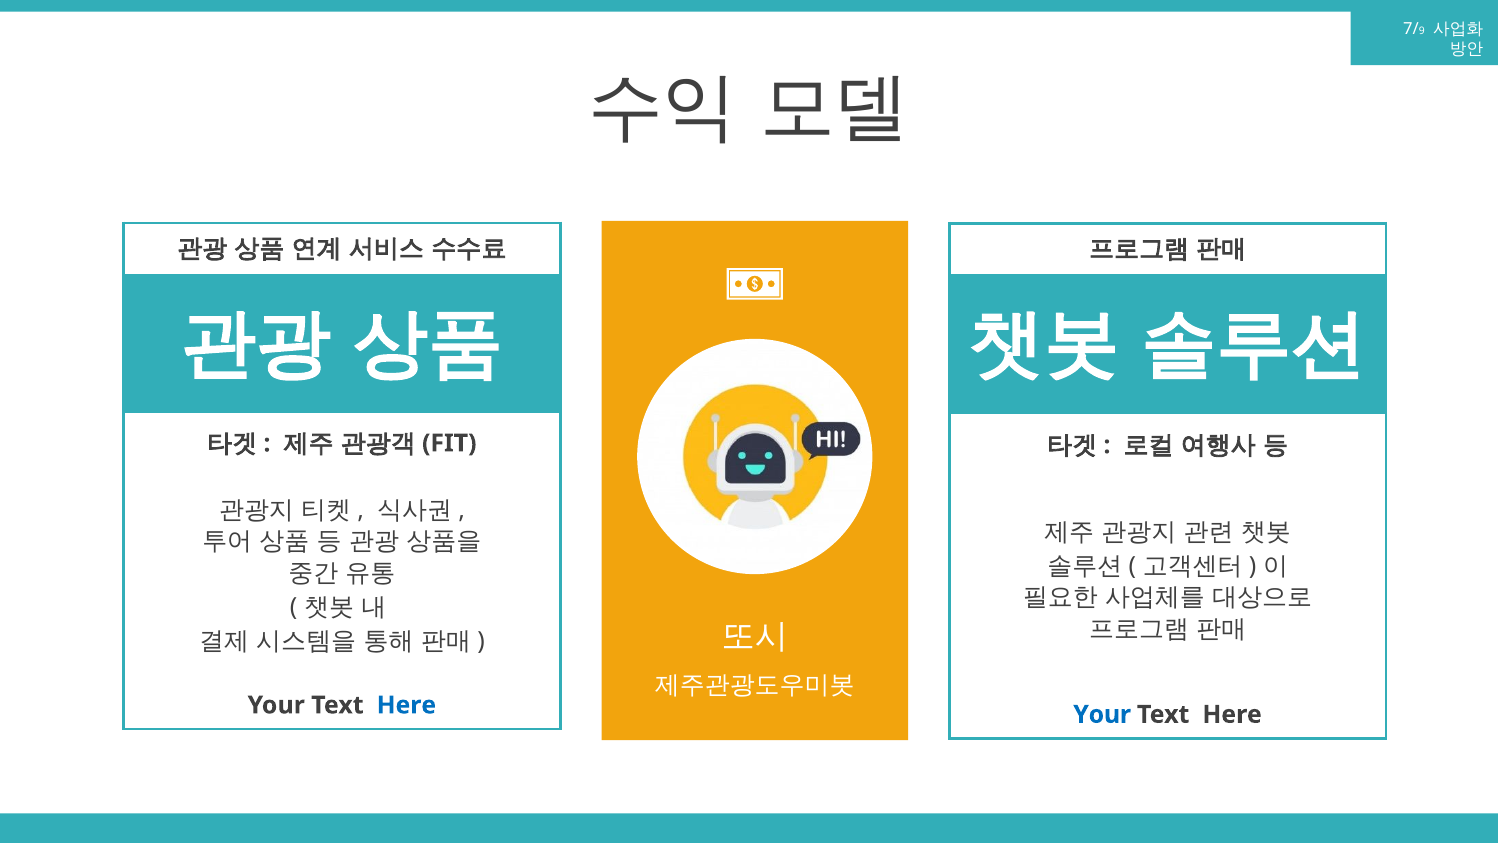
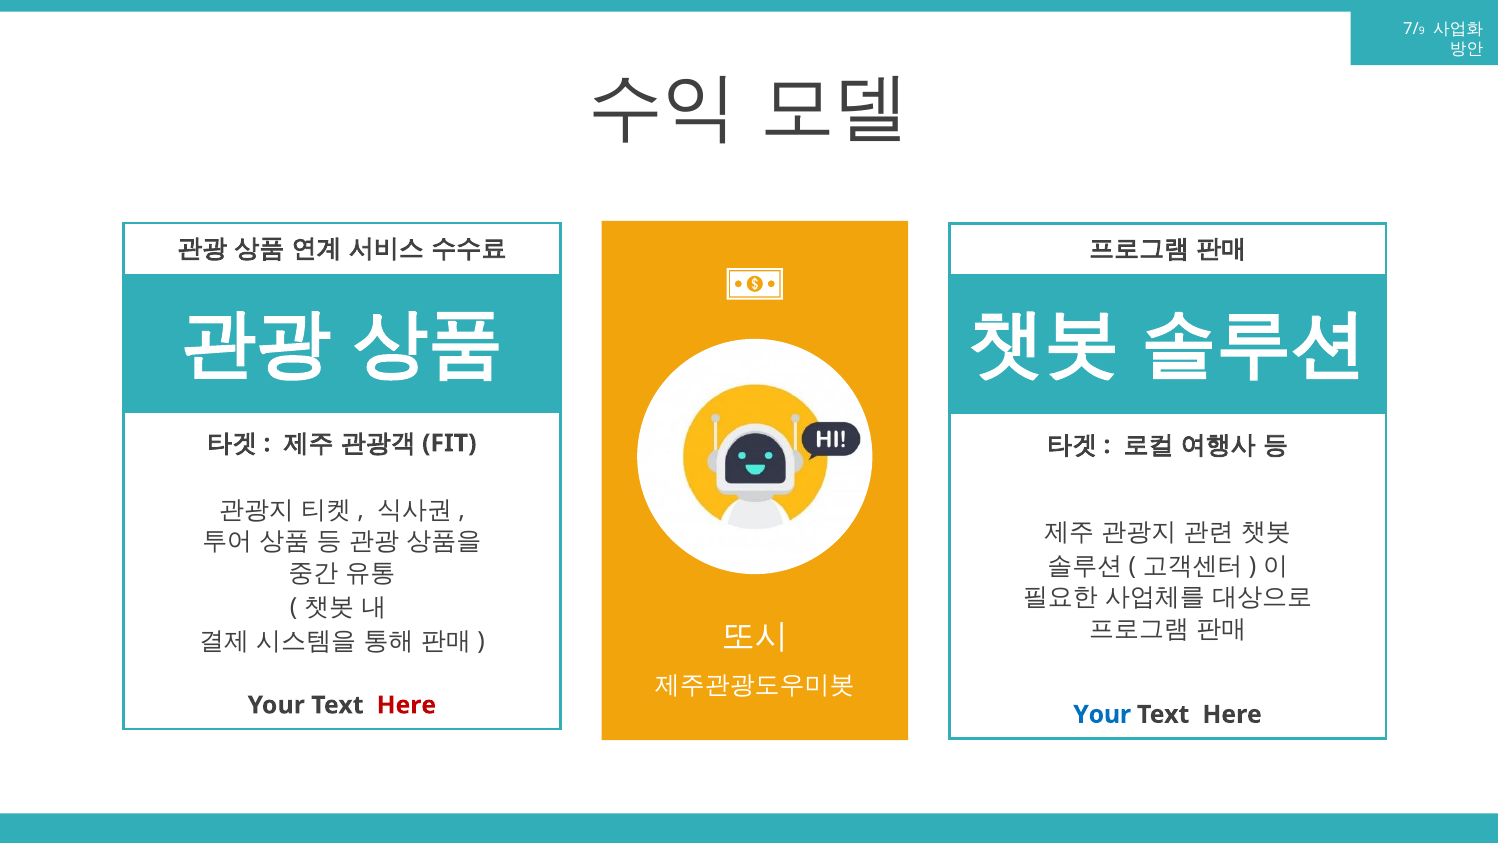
Here colour: blue -> red (406, 705)
